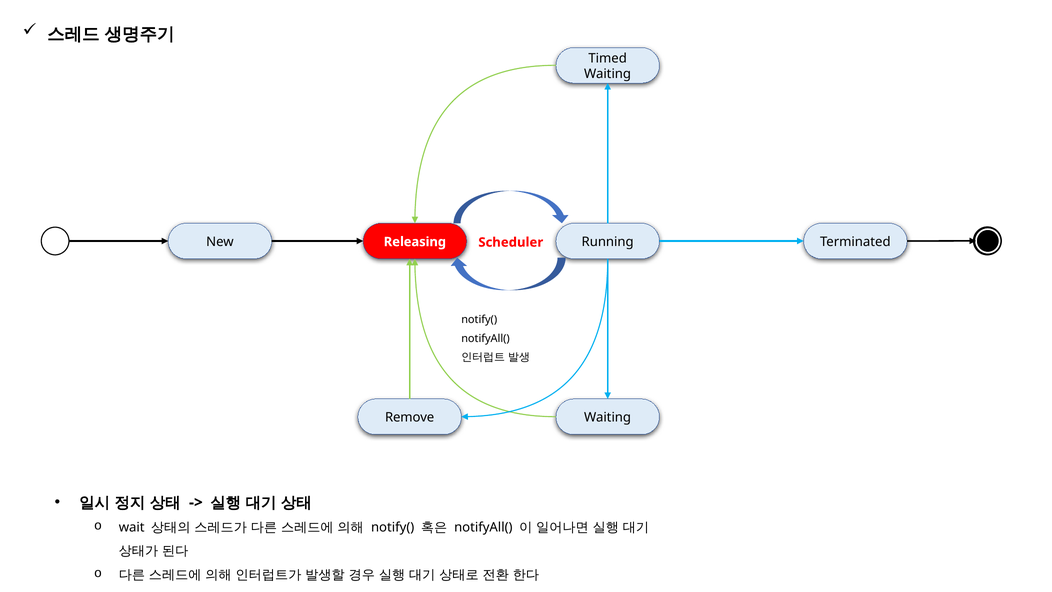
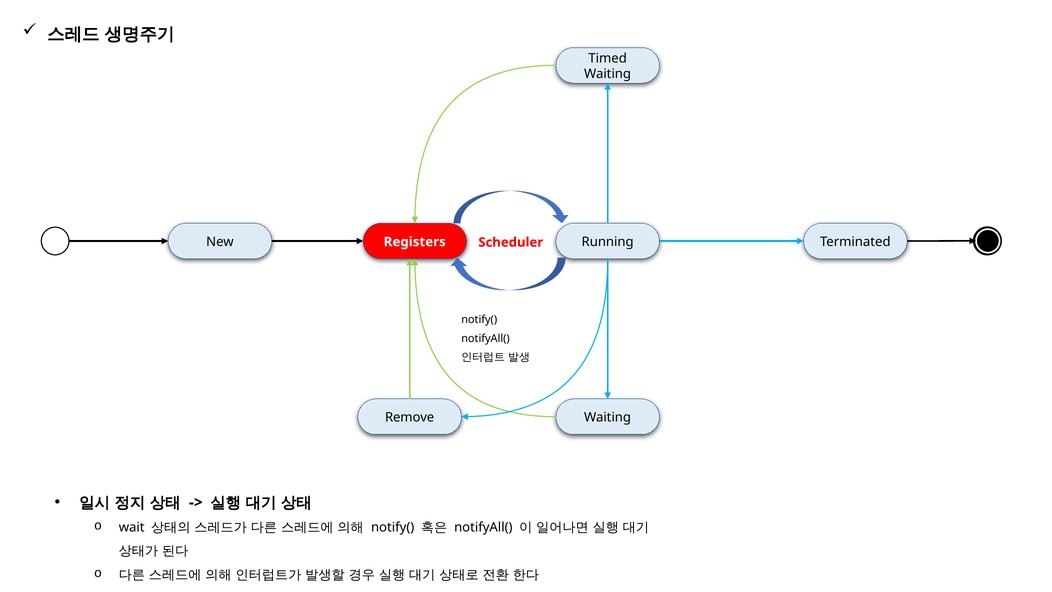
Releasing: Releasing -> Registers (415, 242)
